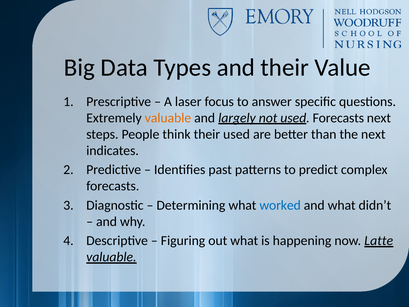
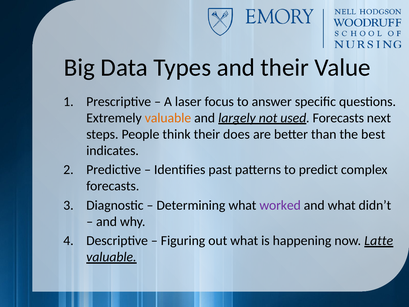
their used: used -> does (237, 134)
the next: next -> best (373, 134)
worked colour: blue -> purple (280, 205)
